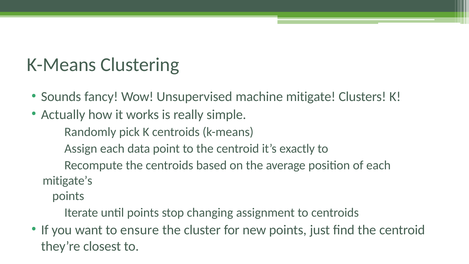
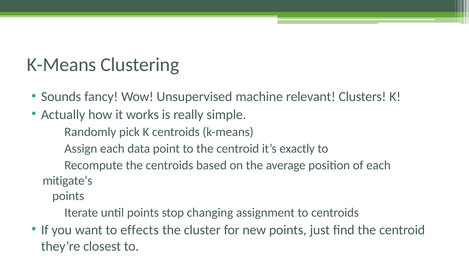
mitigate: mitigate -> relevant (311, 97)
ensure: ensure -> effects (140, 230)
